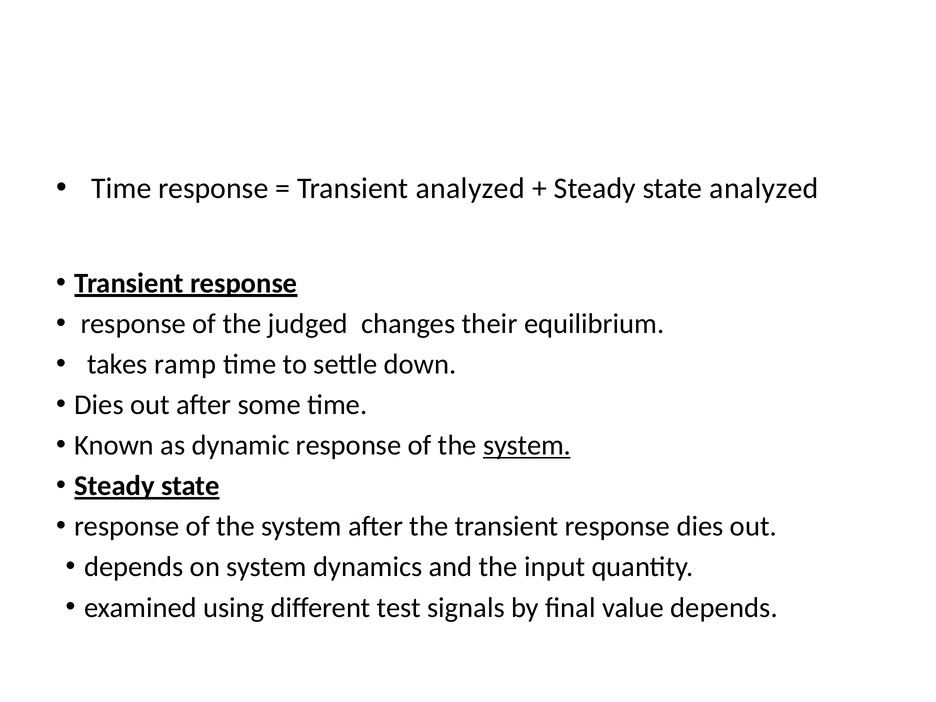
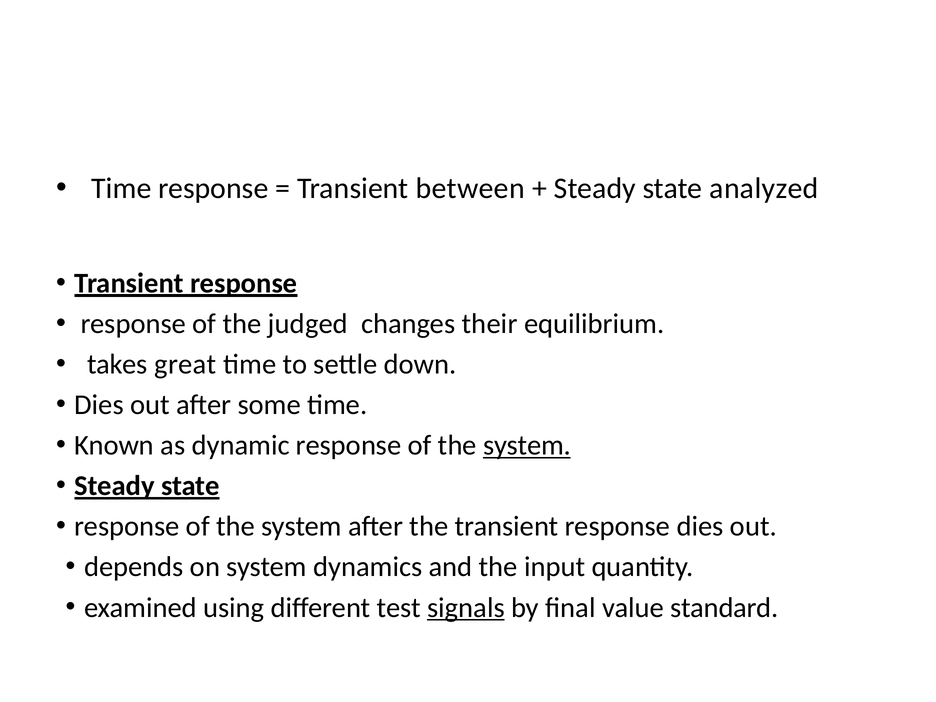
Transient analyzed: analyzed -> between (470, 189)
ramp: ramp -> great (185, 364)
signals underline: none -> present (466, 608)
value depends: depends -> standard (724, 608)
